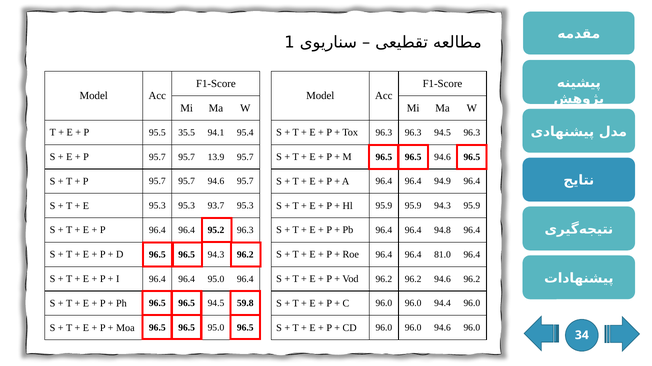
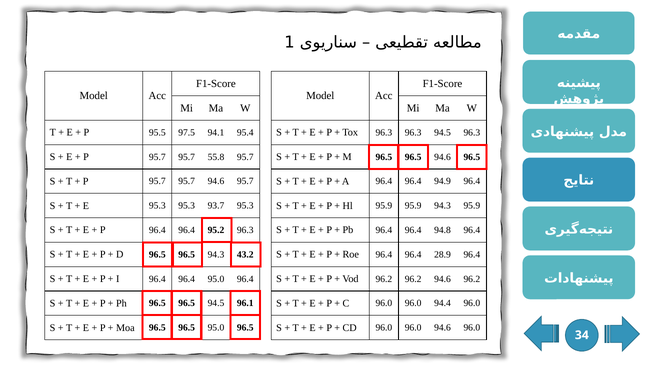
35.5: 35.5 -> 97.5 (187, 133)
13.9: 13.9 -> 55.8 (216, 157)
94.3 96.2: 96.2 -> 43.2 (245, 255)
81.0: 81.0 -> 28.9 (442, 255)
59.8: 59.8 -> 96.1 (245, 304)
